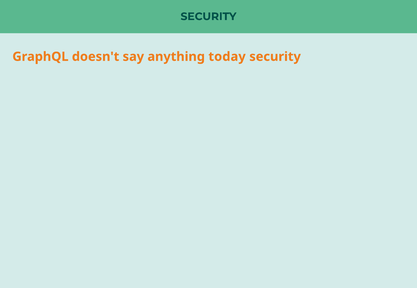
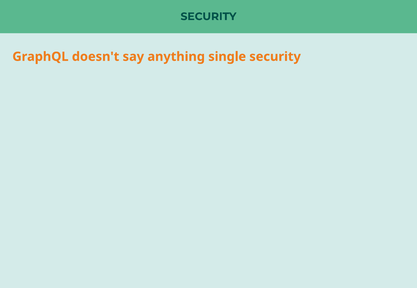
today: today -> single (227, 57)
